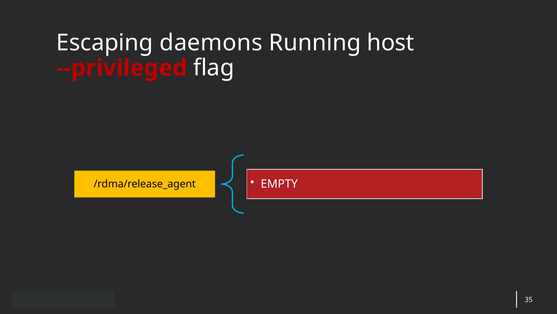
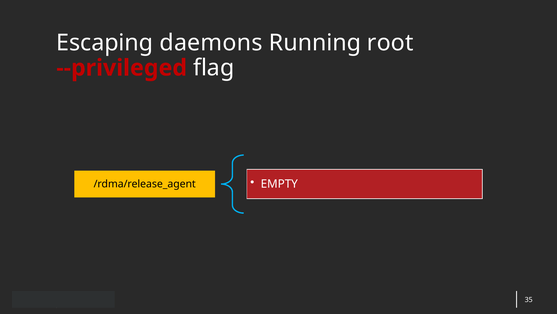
host: host -> root (390, 43)
